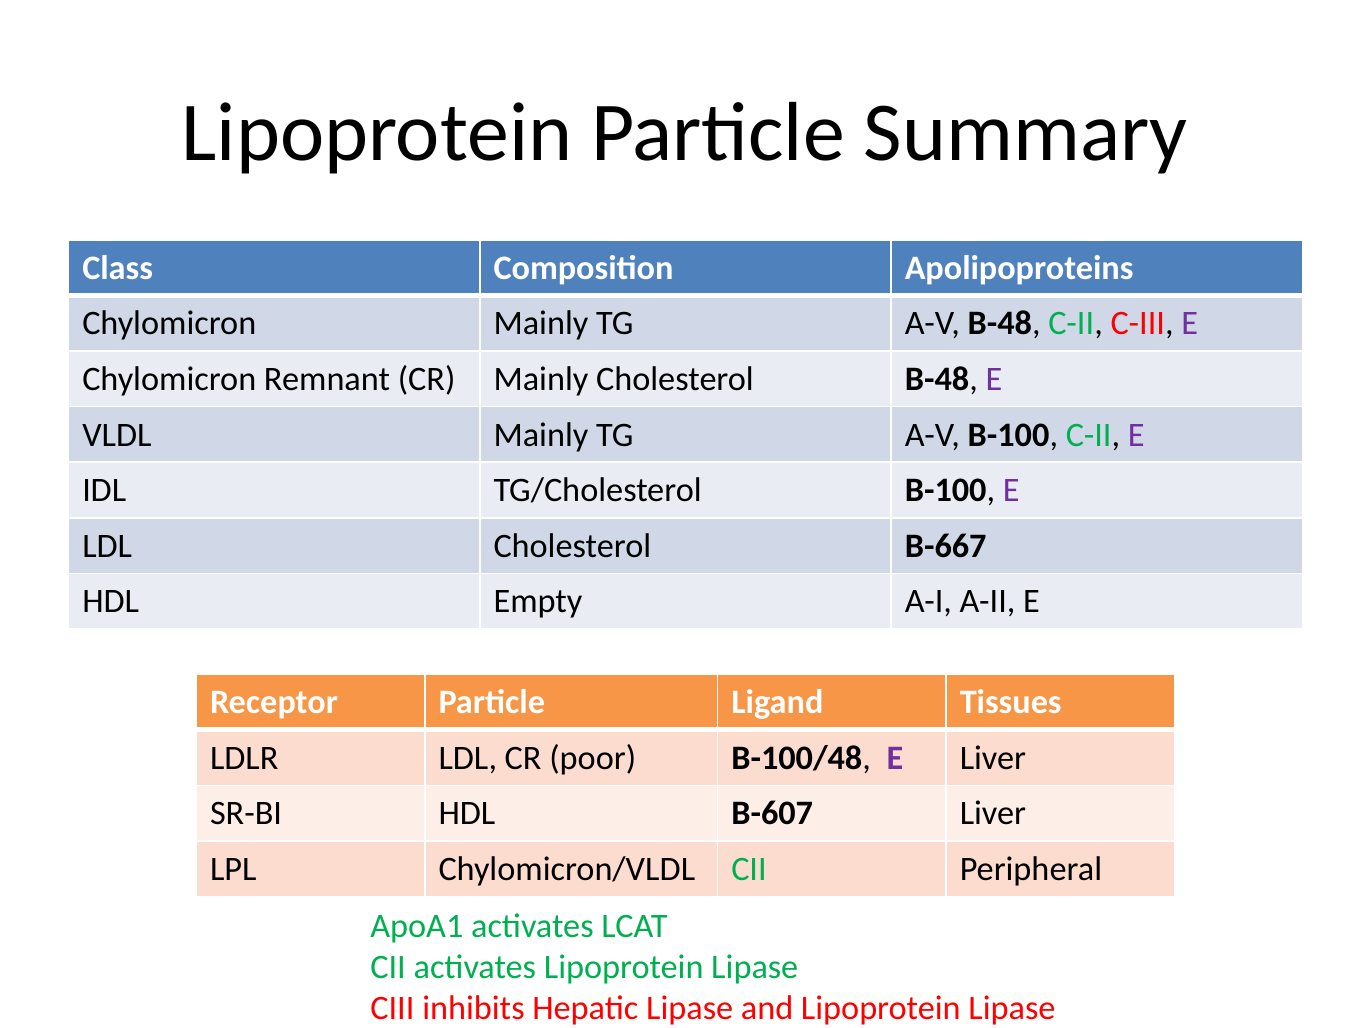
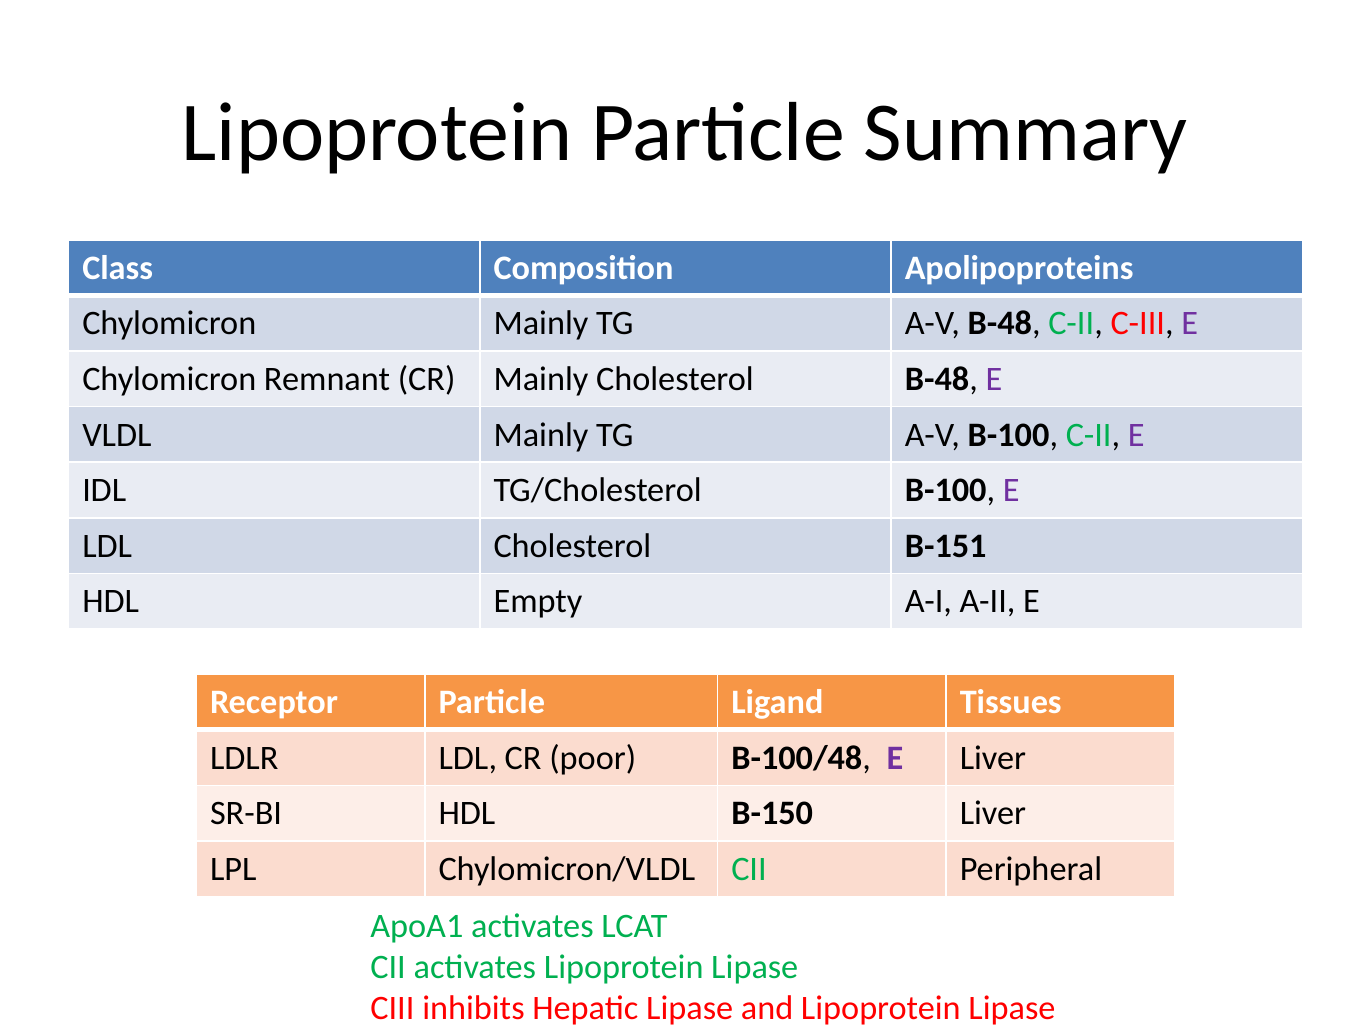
B-667: B-667 -> B-151 (946, 546)
B-607: B-607 -> B-150 (772, 814)
